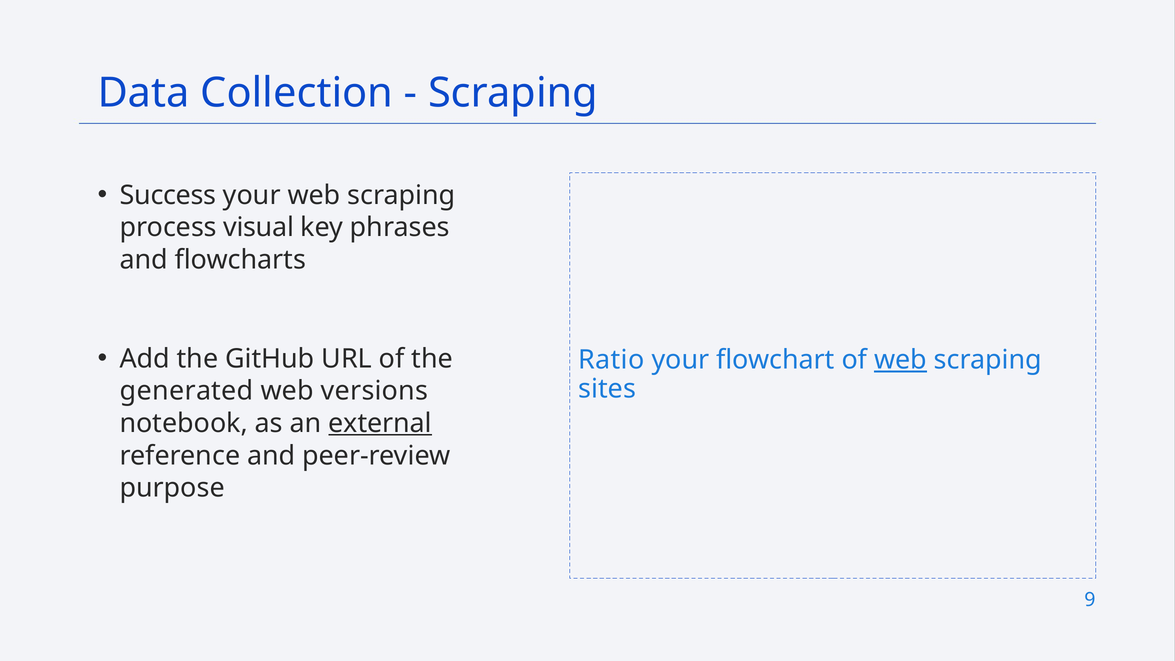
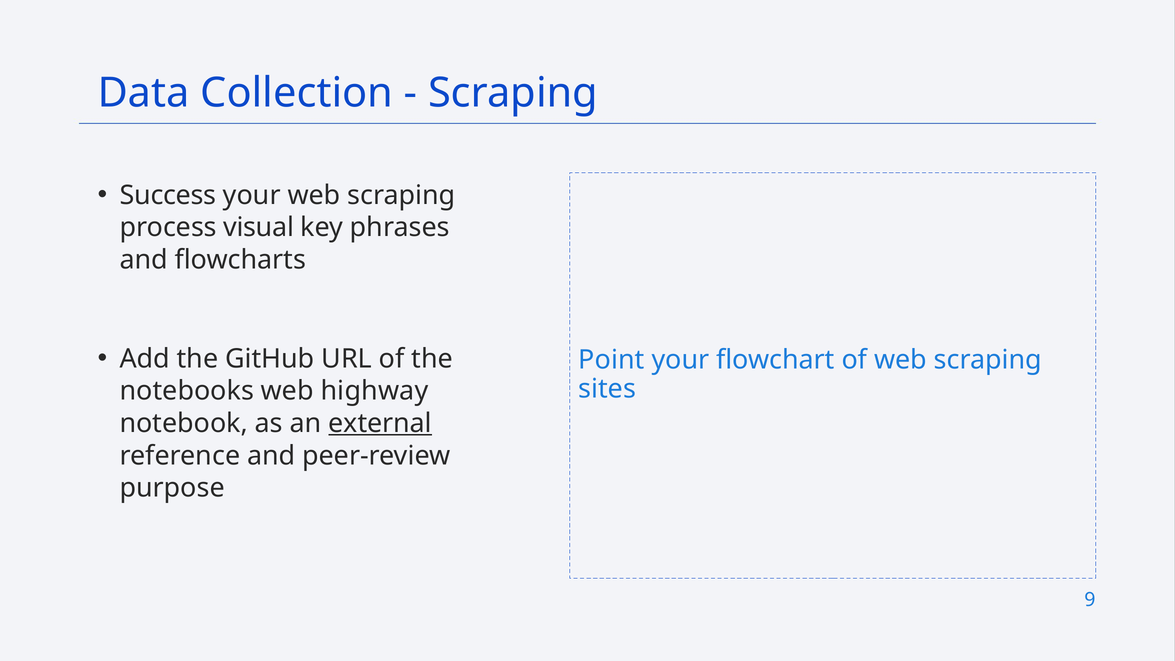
Ratio: Ratio -> Point (611, 360)
web underline: present -> none (900, 360)
generated: generated -> notebooks (187, 391)
versions: versions -> highway (375, 391)
